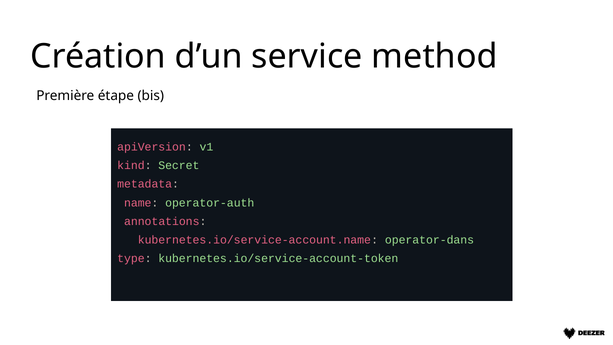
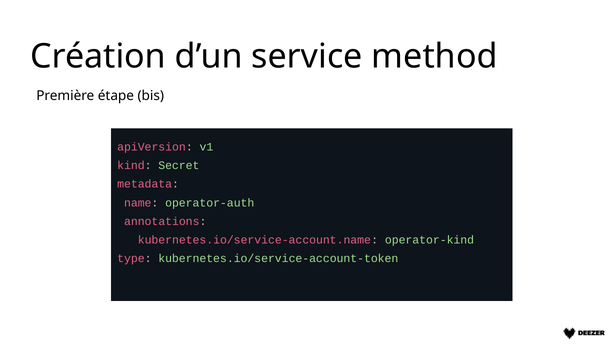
operator-dans: operator-dans -> operator-kind (430, 240)
